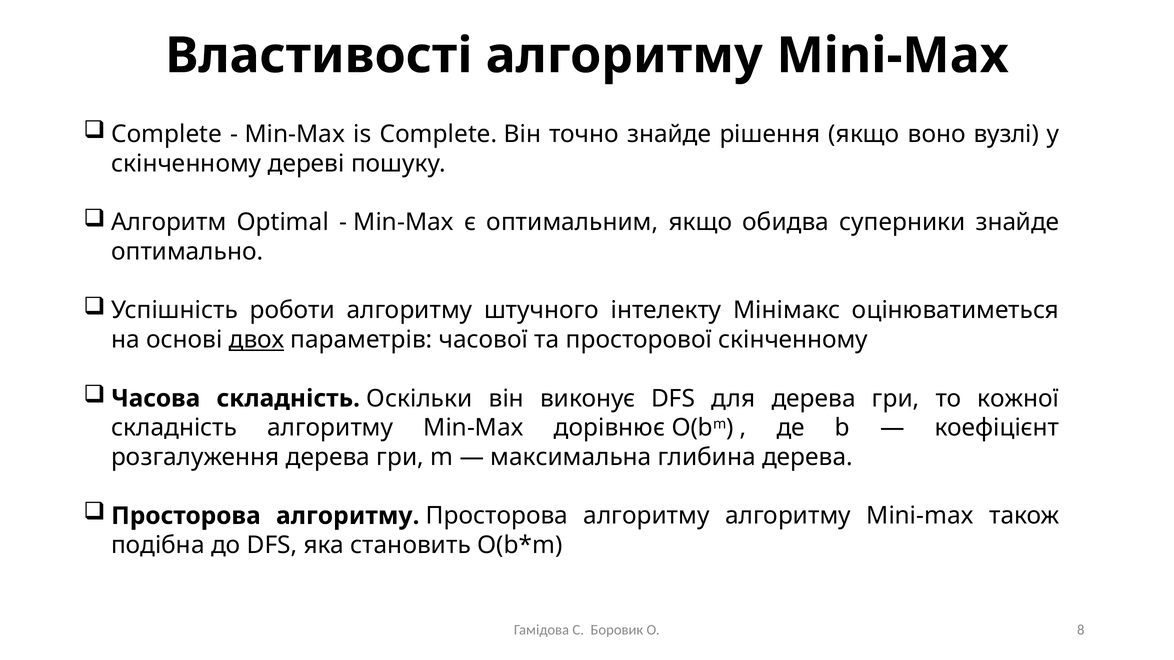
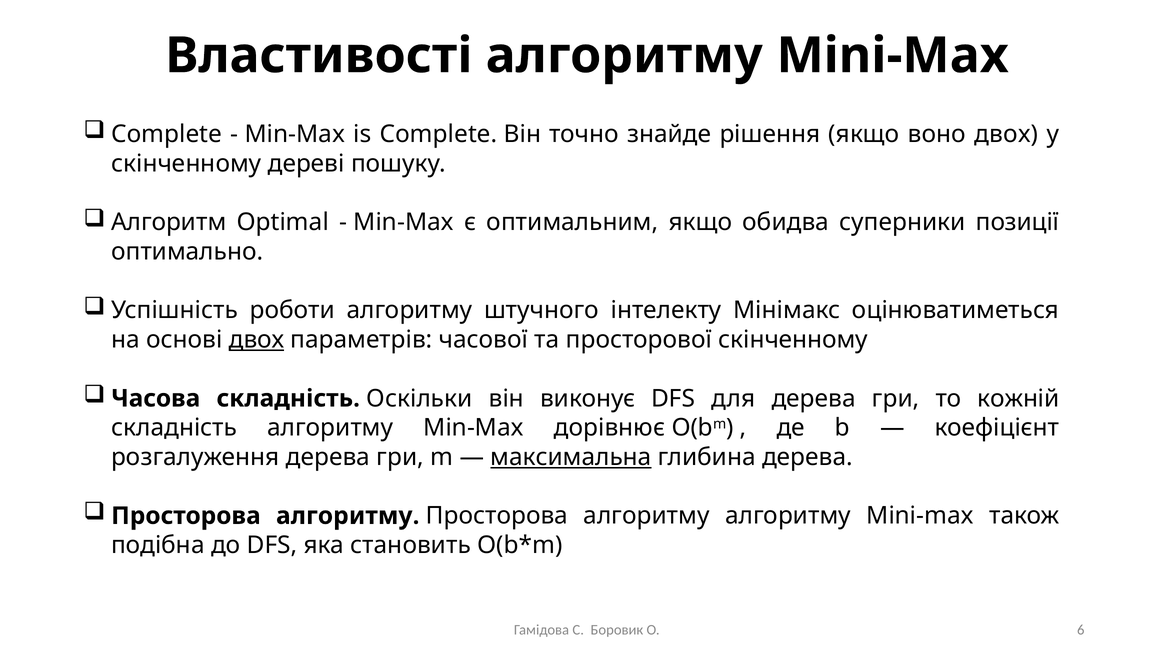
воно вузлі: вузлі -> двох (1006, 134)
суперники знайде: знайде -> позиції (1018, 223)
кожної: кожної -> кожній (1018, 399)
максимальна underline: none -> present (571, 457)
8: 8 -> 6 (1081, 631)
